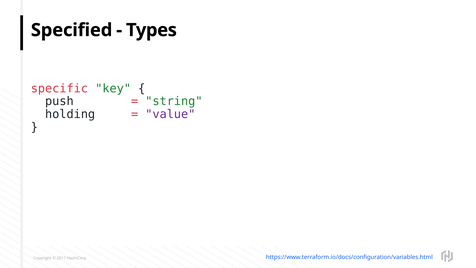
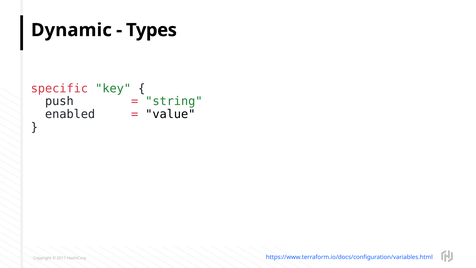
Specified: Specified -> Dynamic (71, 30)
holding: holding -> enabled (70, 114)
value colour: purple -> black (170, 114)
